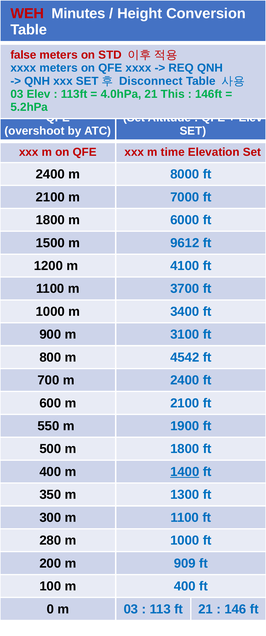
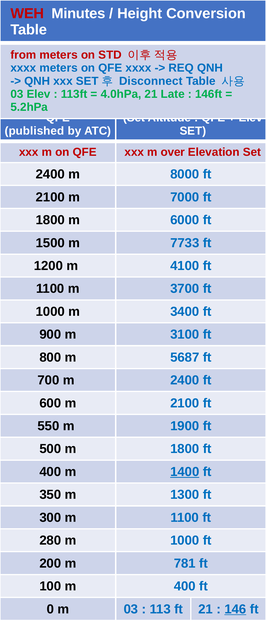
false: false -> from (23, 55)
This: This -> Late (173, 94)
overshoot: overshoot -> published (34, 131)
time: time -> over (173, 152)
9612: 9612 -> 7733 (185, 243)
4542: 4542 -> 5687 (185, 358)
909: 909 -> 781 (185, 564)
146 underline: none -> present (235, 610)
